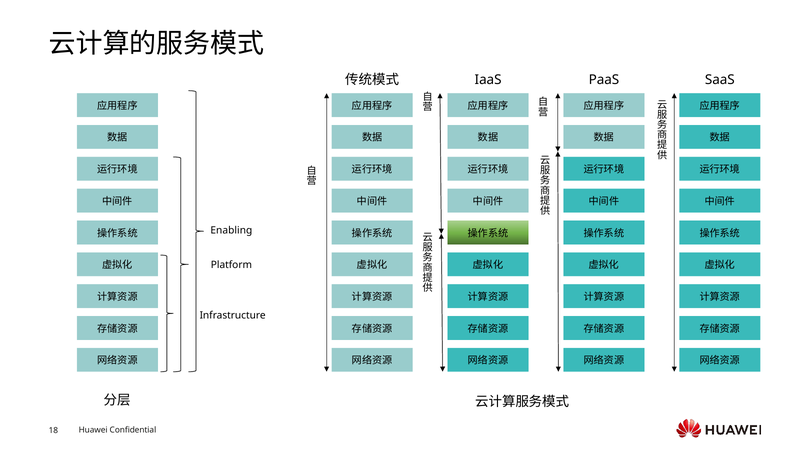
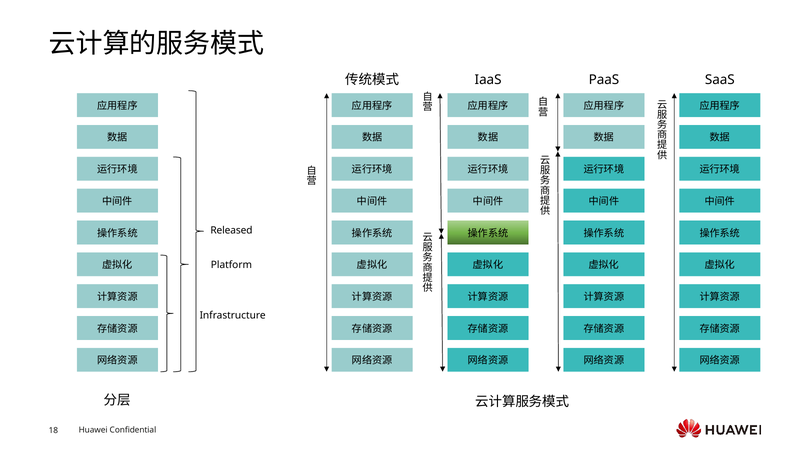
Enabling: Enabling -> Released (231, 231)
